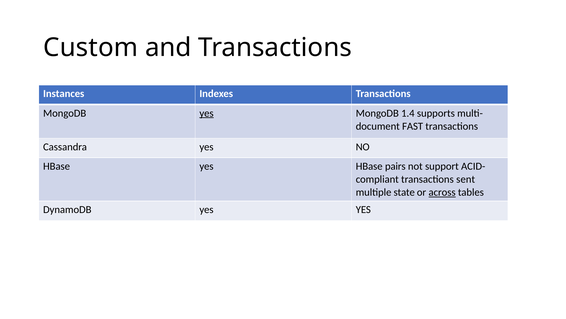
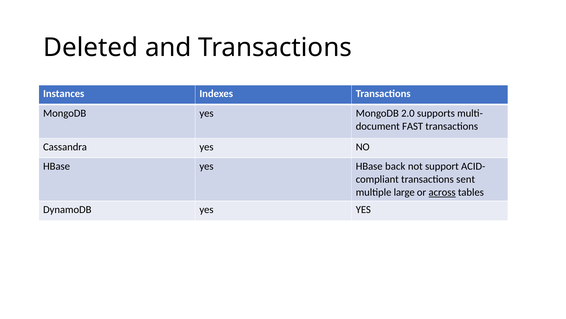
Custom: Custom -> Deleted (91, 48)
yes underline: present -> none (207, 113)
1.4: 1.4 -> 2.0 (408, 113)
pairs: pairs -> back (395, 166)
state: state -> large (404, 192)
